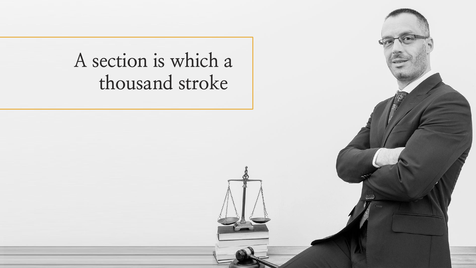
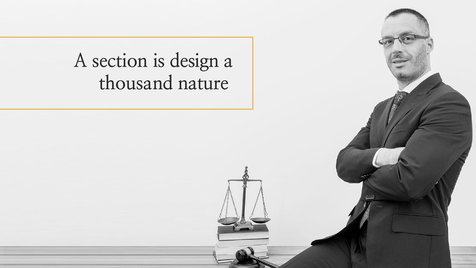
which: which -> design (195, 61)
stroke: stroke -> nature (203, 83)
